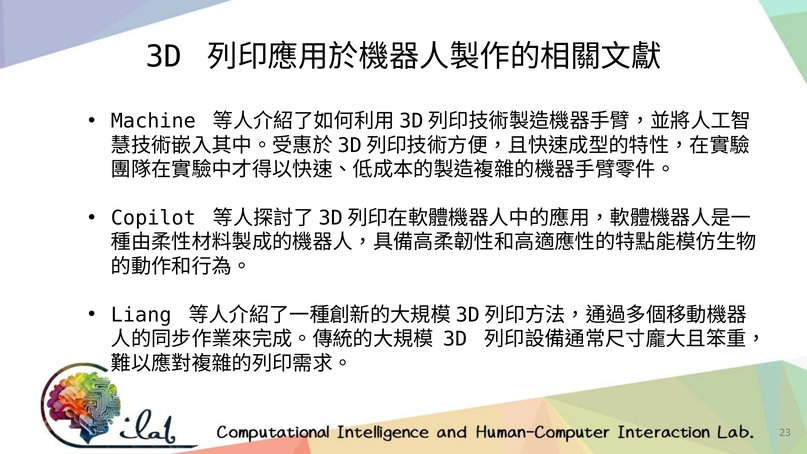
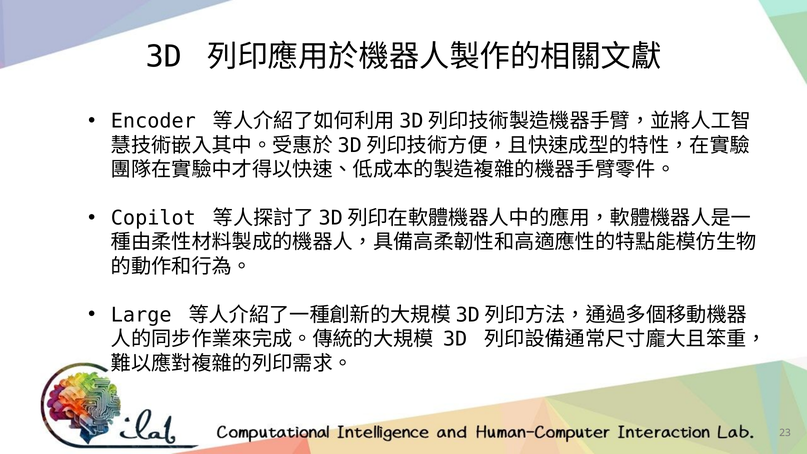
Machine: Machine -> Encoder (153, 121)
Liang: Liang -> Large (141, 315)
